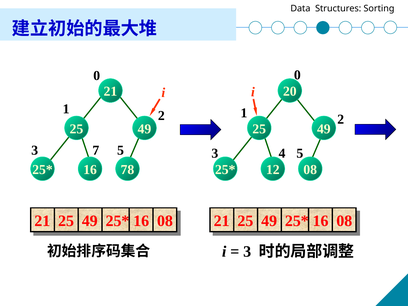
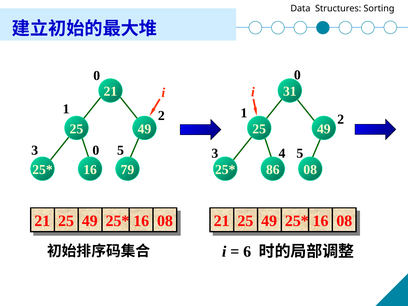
20: 20 -> 31 (290, 91)
3 7: 7 -> 0 (96, 150)
78: 78 -> 79 (127, 170)
12: 12 -> 86 (273, 170)
3: 3 -> 6 (247, 252)
